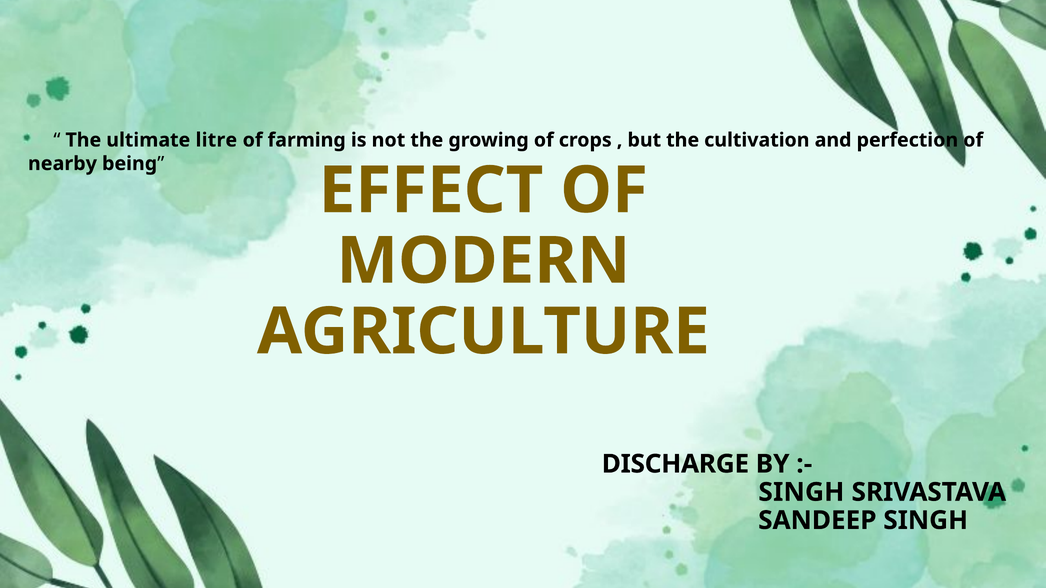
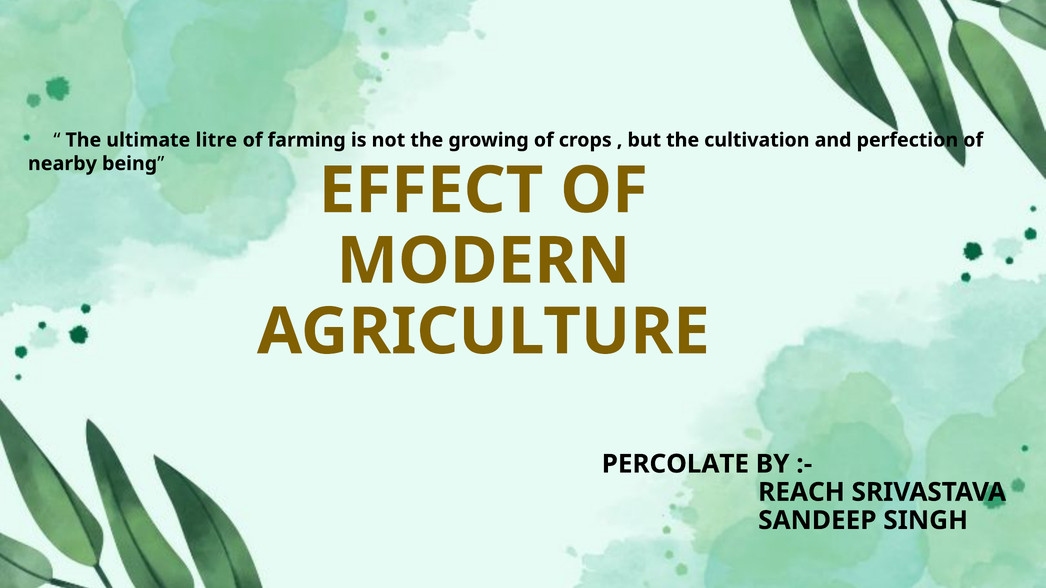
DISCHARGE: DISCHARGE -> PERCOLATE (675, 464)
SINGH: SINGH -> REACH (801, 492)
